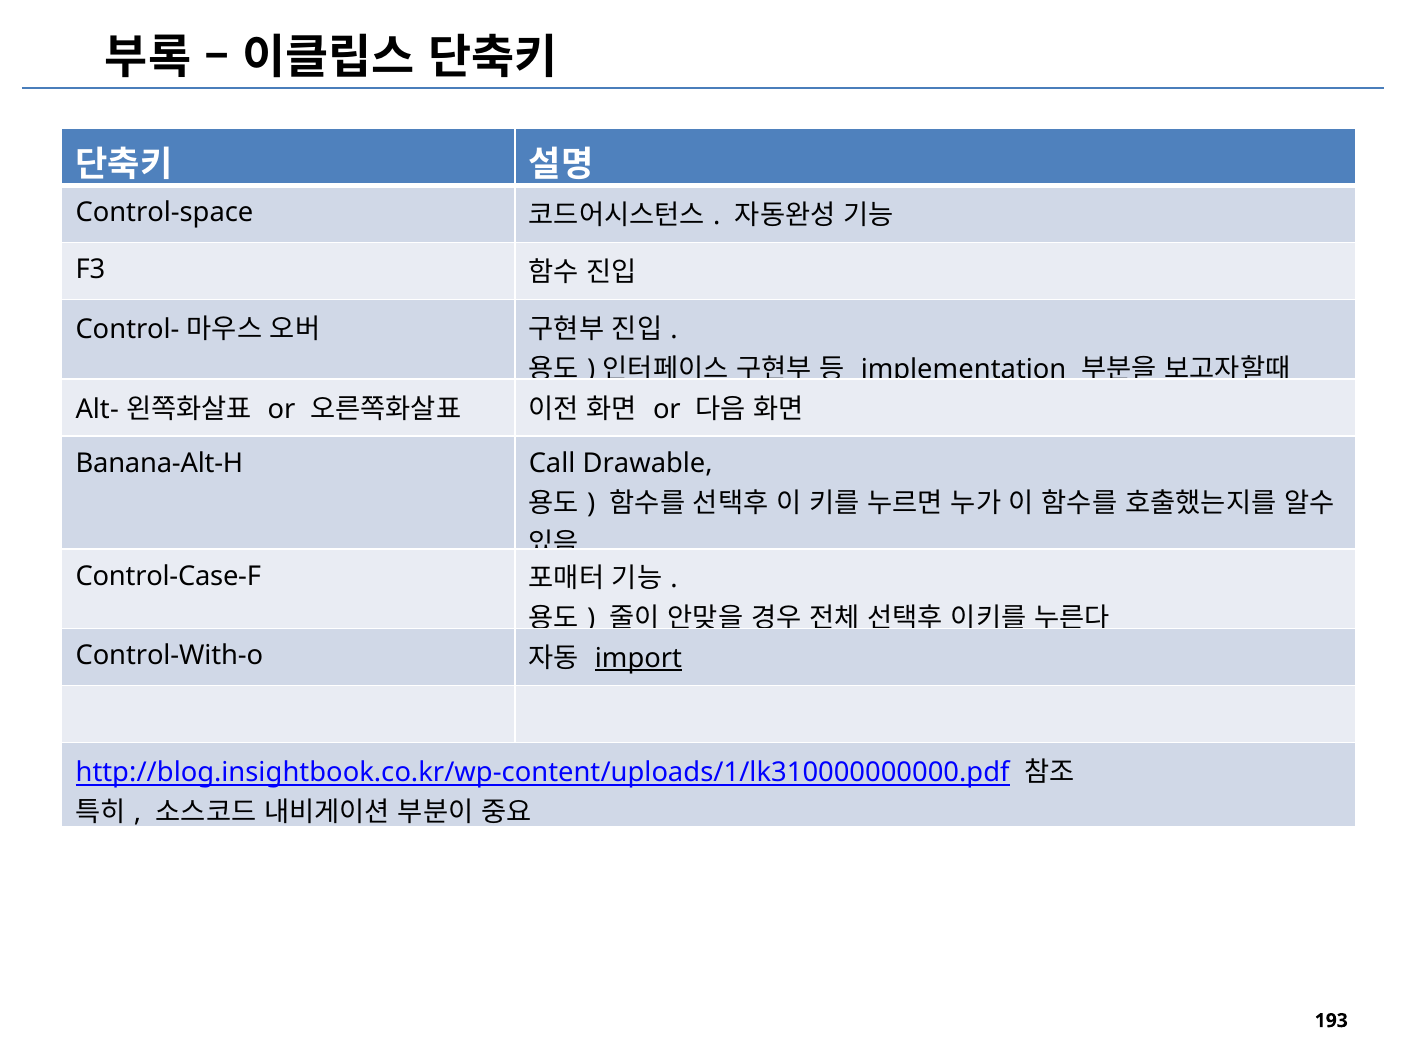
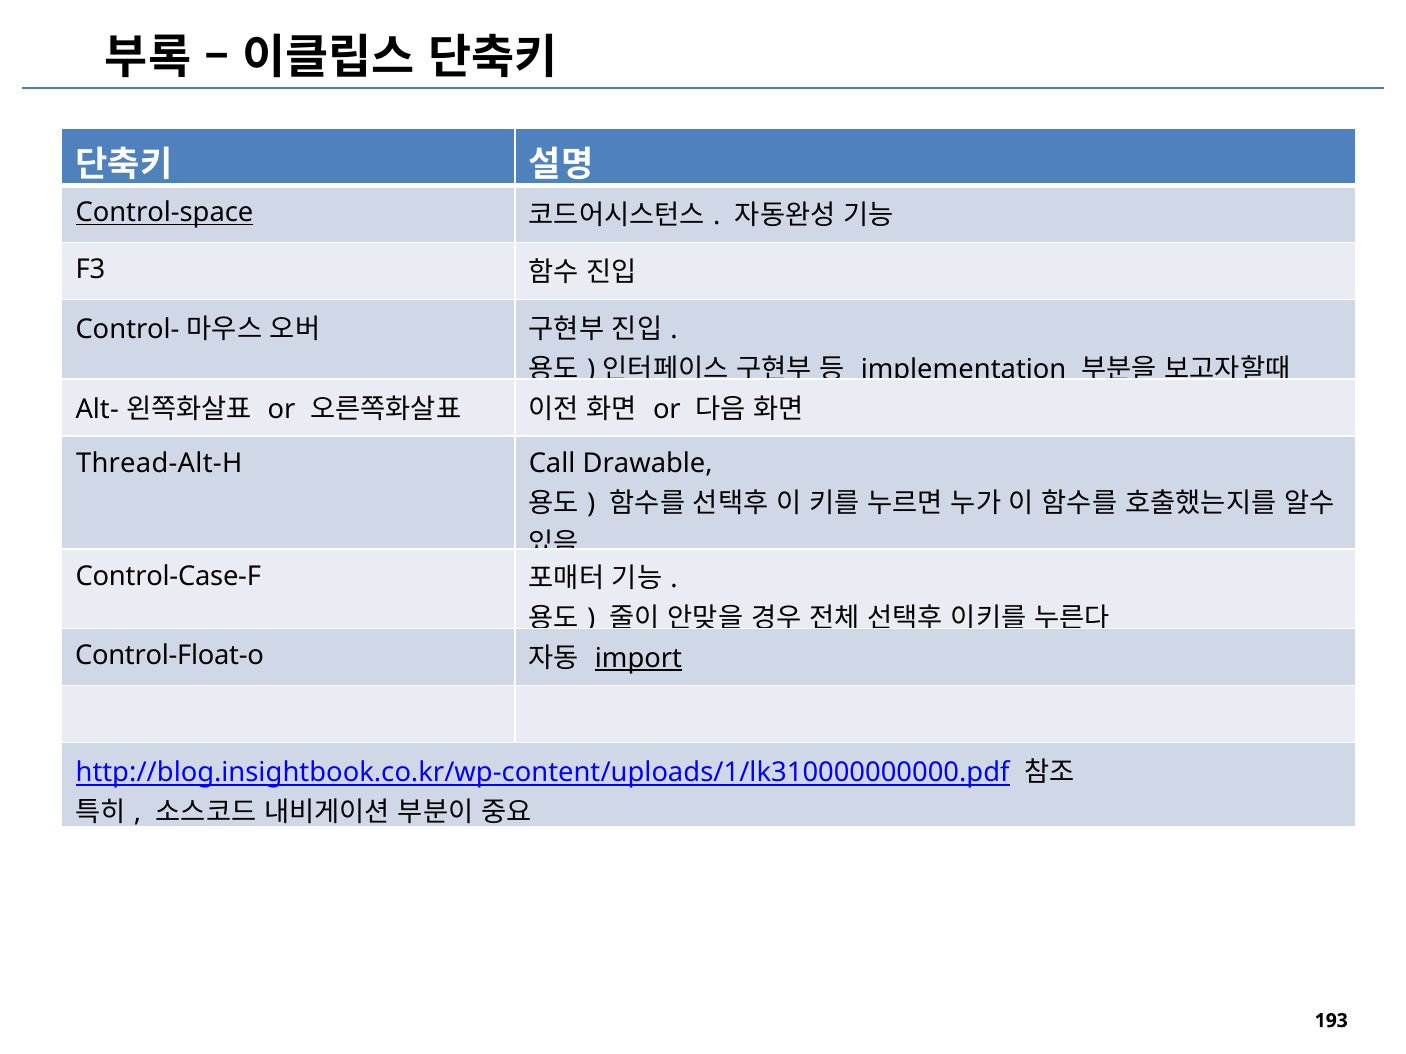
Control-space underline: none -> present (164, 213)
Banana-Alt-H: Banana-Alt-H -> Thread-Alt-H (159, 464)
Control-With-o: Control-With-o -> Control-Float-o (170, 656)
